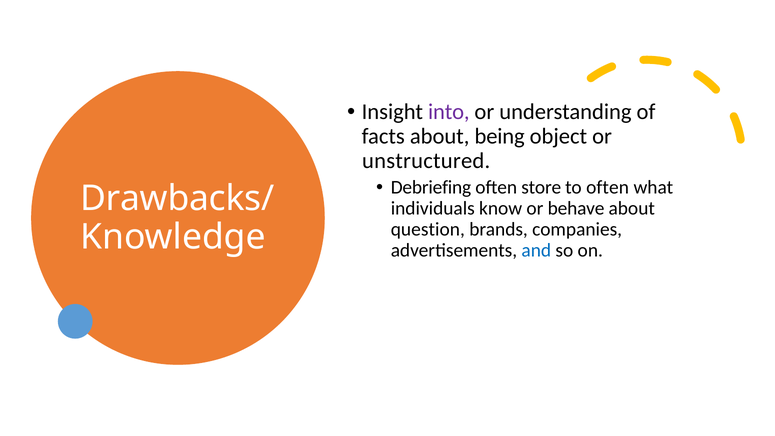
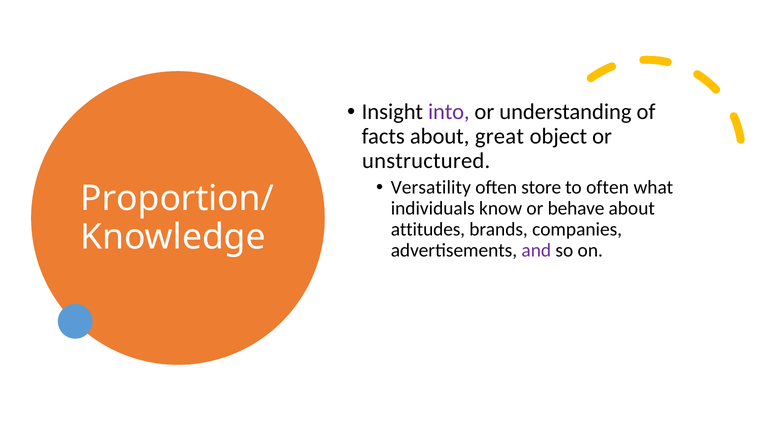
being: being -> great (499, 136)
Debriefing: Debriefing -> Versatility (431, 187)
Drawbacks/: Drawbacks/ -> Proportion/ (177, 199)
question: question -> attitudes (428, 229)
and colour: blue -> purple (536, 250)
